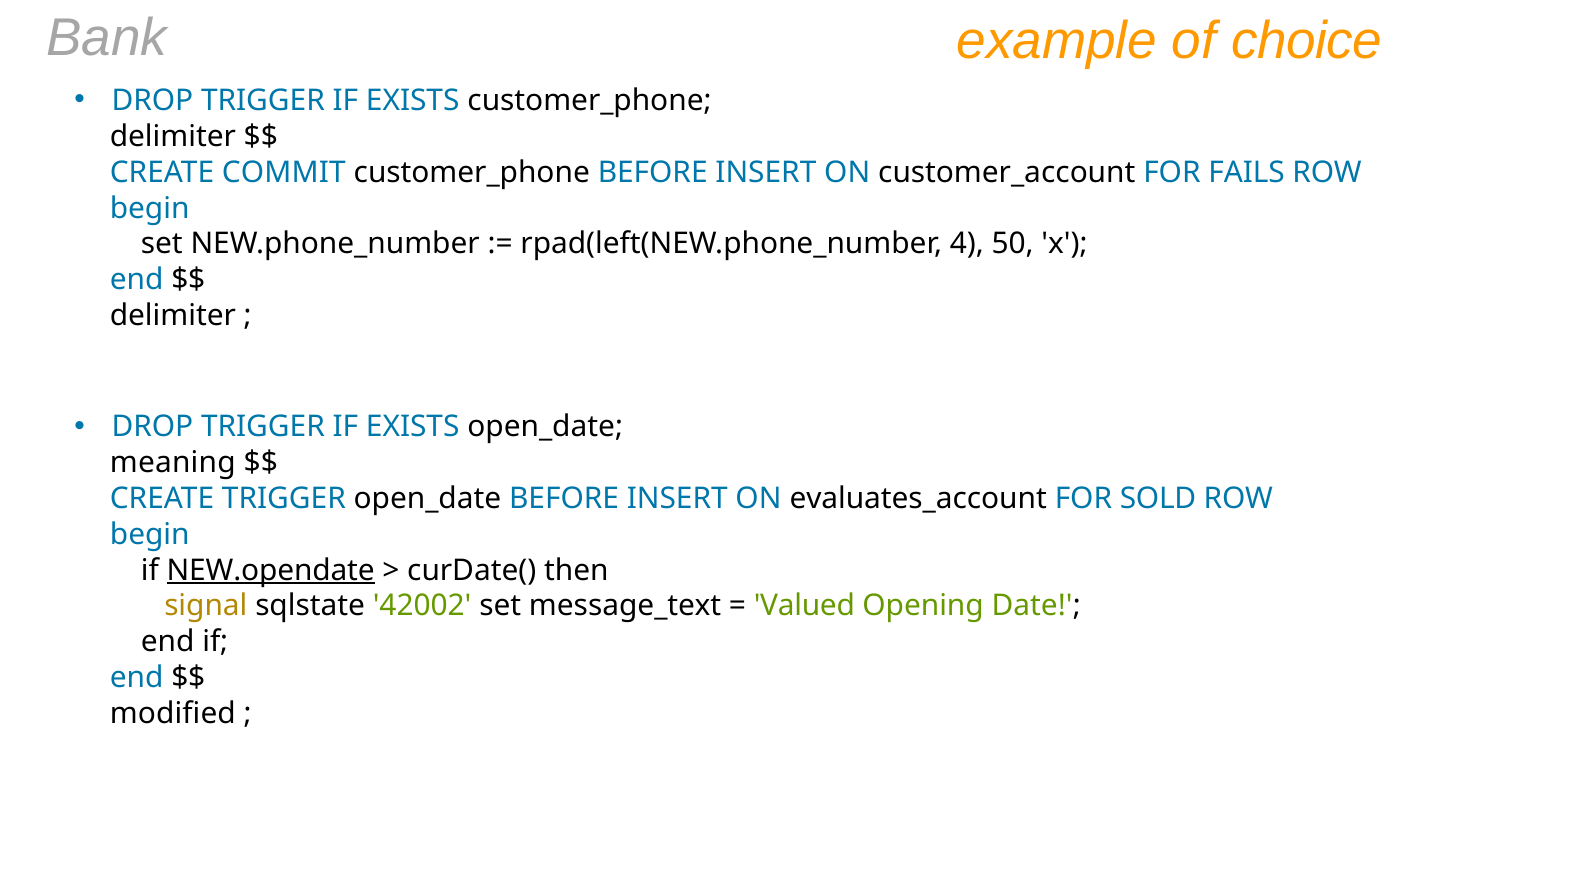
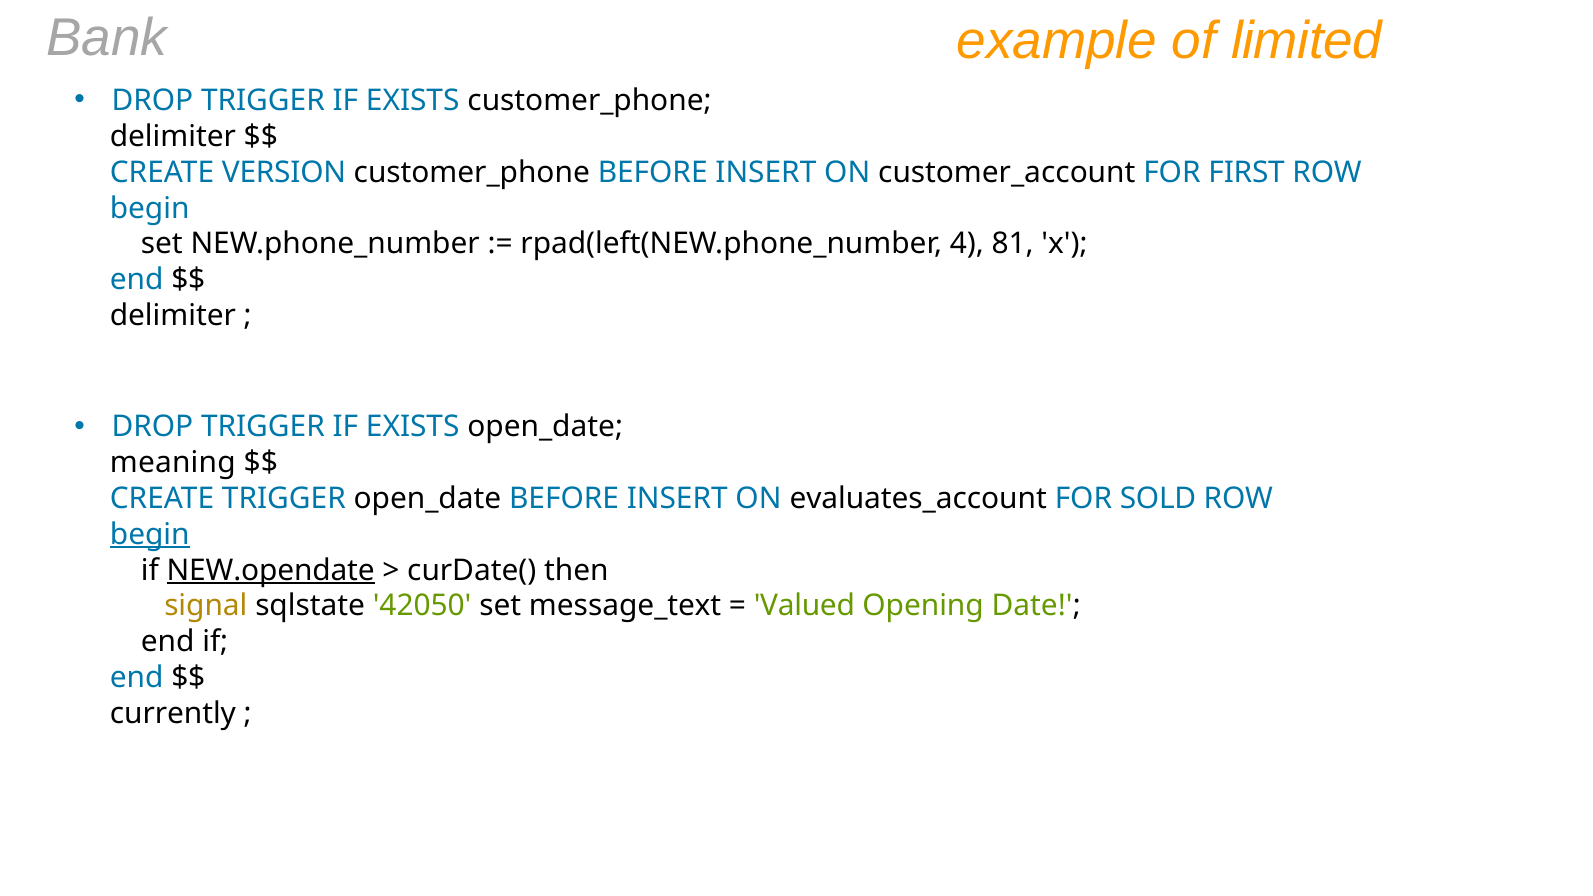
choice: choice -> limited (1307, 41)
COMMIT: COMMIT -> VERSION (284, 172)
FAILS: FAILS -> FIRST (1247, 172)
50: 50 -> 81 (1013, 244)
begin underline: none -> present (150, 534)
42002: 42002 -> 42050 (422, 606)
modified: modified -> currently (173, 714)
